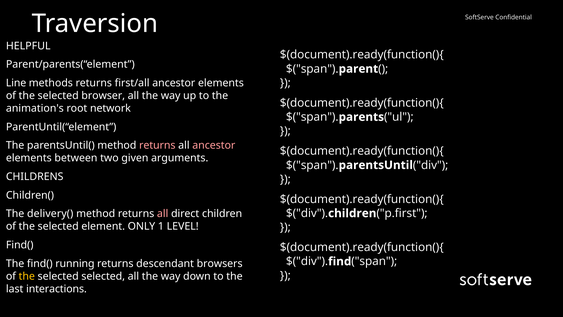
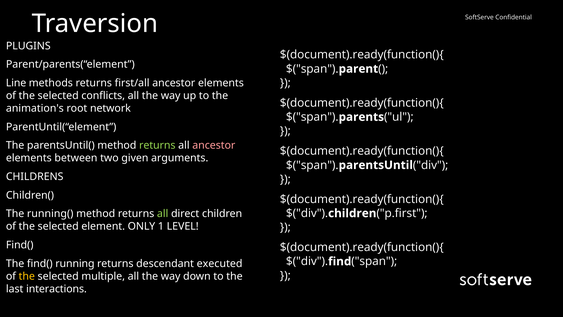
HELPFUL: HELPFUL -> PLUGINS (28, 46)
browser: browser -> conflicts (103, 96)
returns colour: pink -> light green (157, 145)
delivery(: delivery( -> running( (50, 214)
all colour: pink -> light green (163, 214)
browsers: browsers -> executed (220, 263)
selected selected: selected -> multiple (103, 276)
